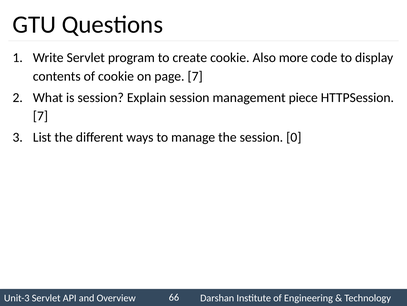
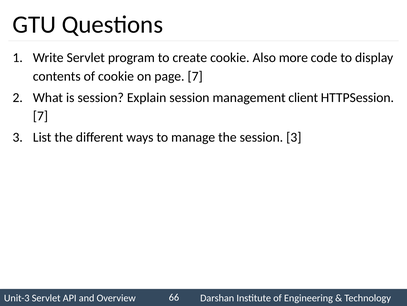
piece: piece -> client (303, 97)
session 0: 0 -> 3 (294, 137)
